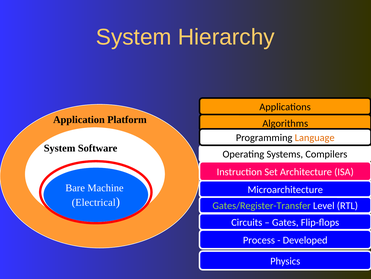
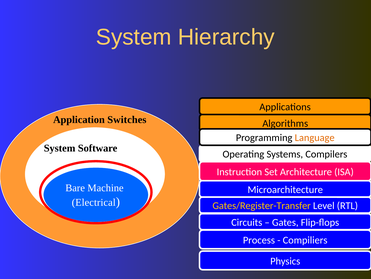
Platform: Platform -> Switches (127, 119)
Gates/Register-Transfer colour: light green -> yellow (262, 205)
Developed: Developed -> Compiliers (305, 239)
